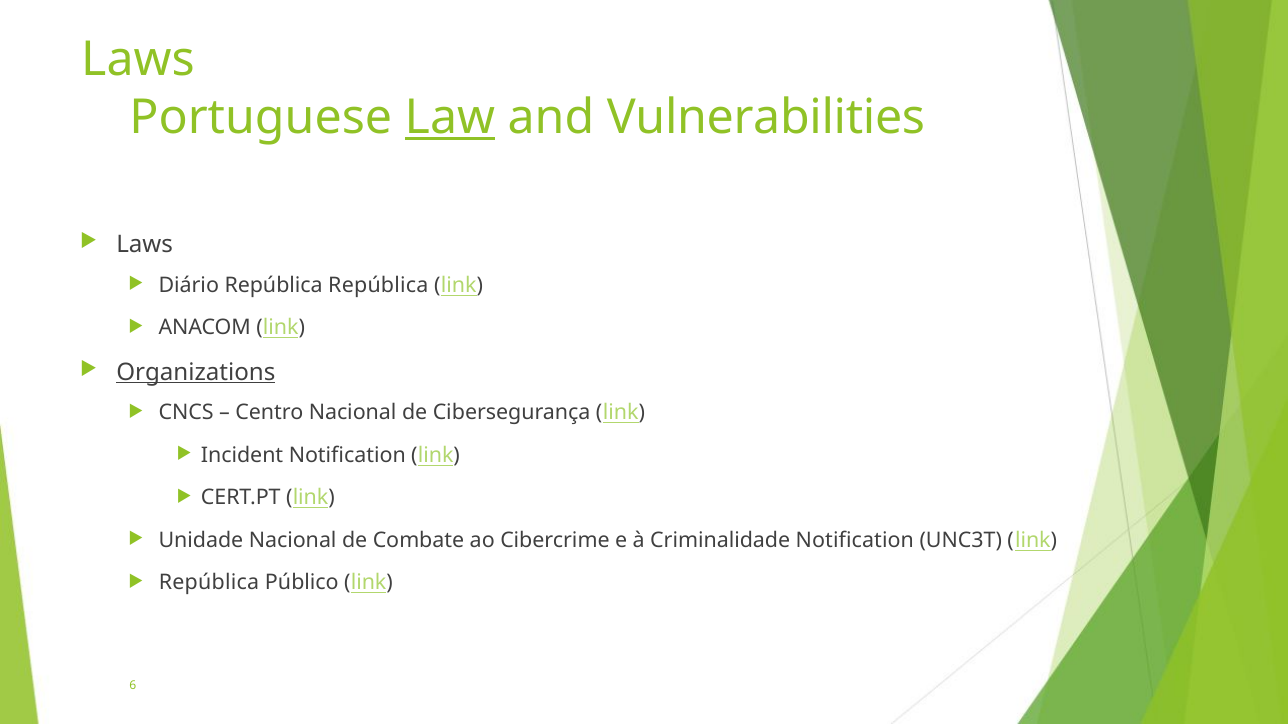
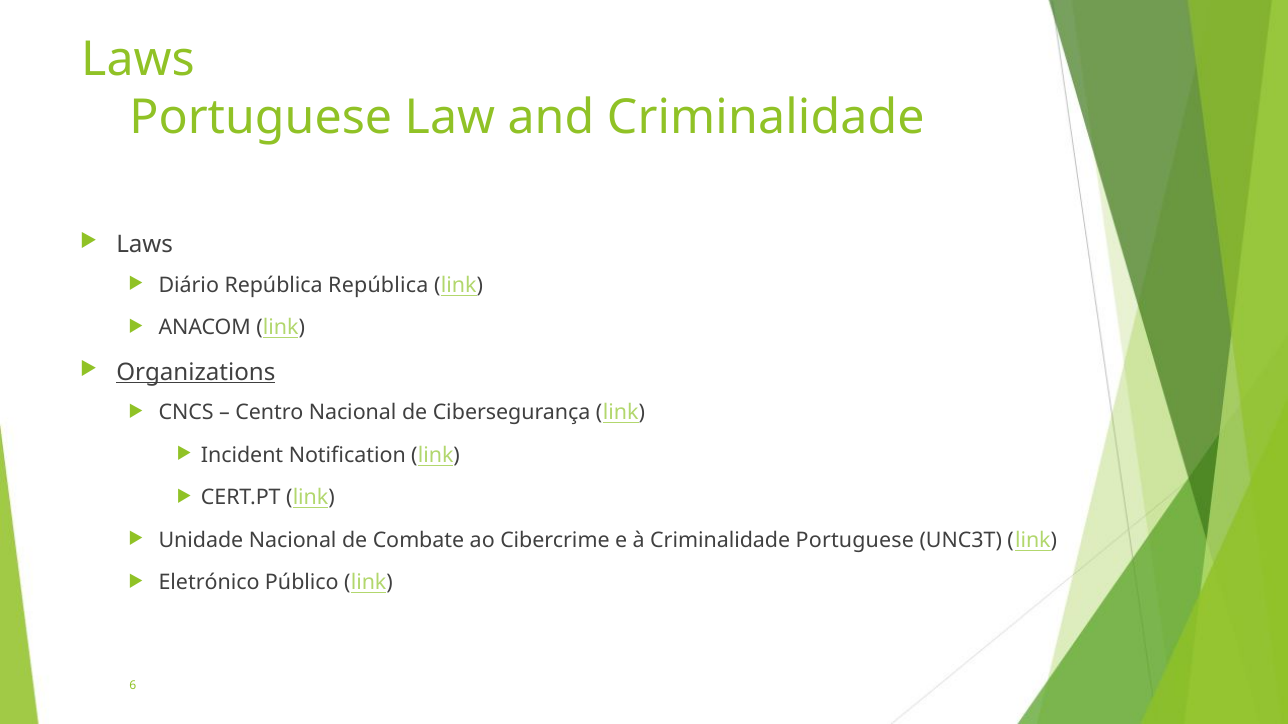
Law underline: present -> none (450, 117)
and Vulnerabilities: Vulnerabilities -> Criminalidade (766, 117)
Criminalidade Notification: Notification -> Portuguese (855, 541)
República: República -> Eletrónico (209, 583)
